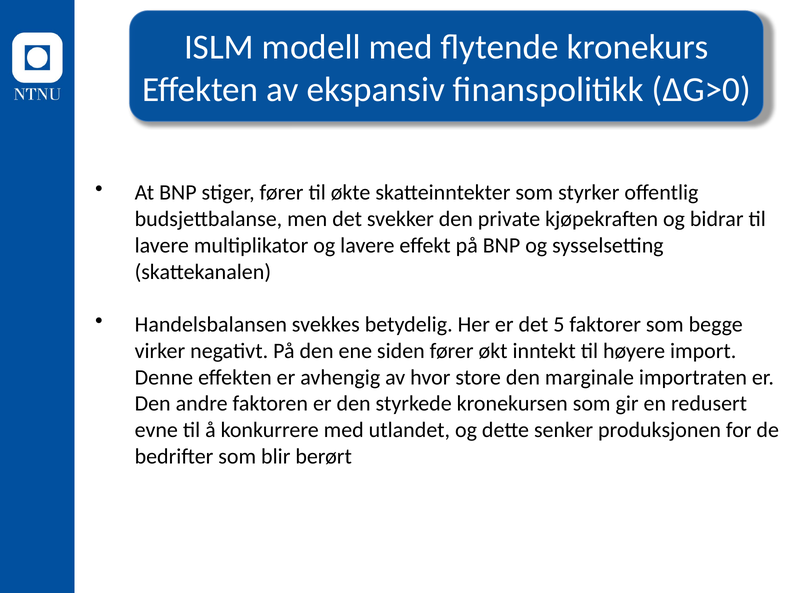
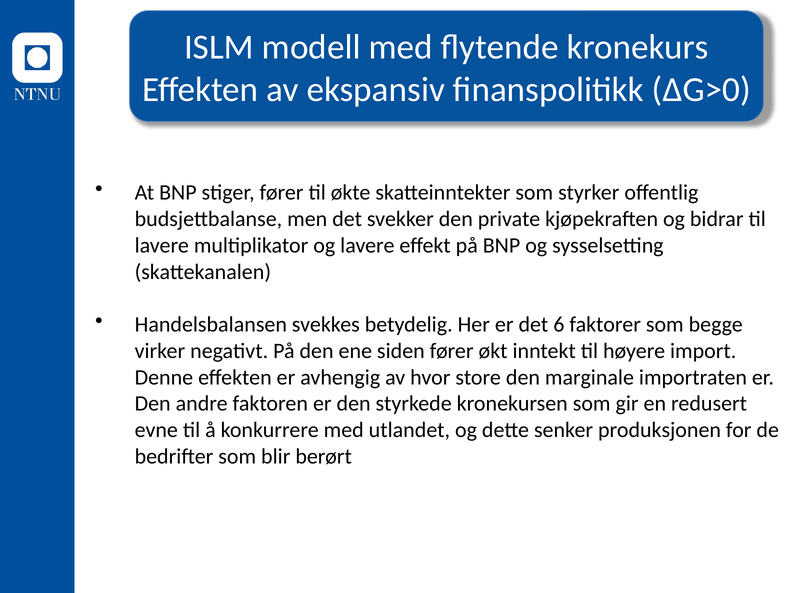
5: 5 -> 6 (559, 325)
